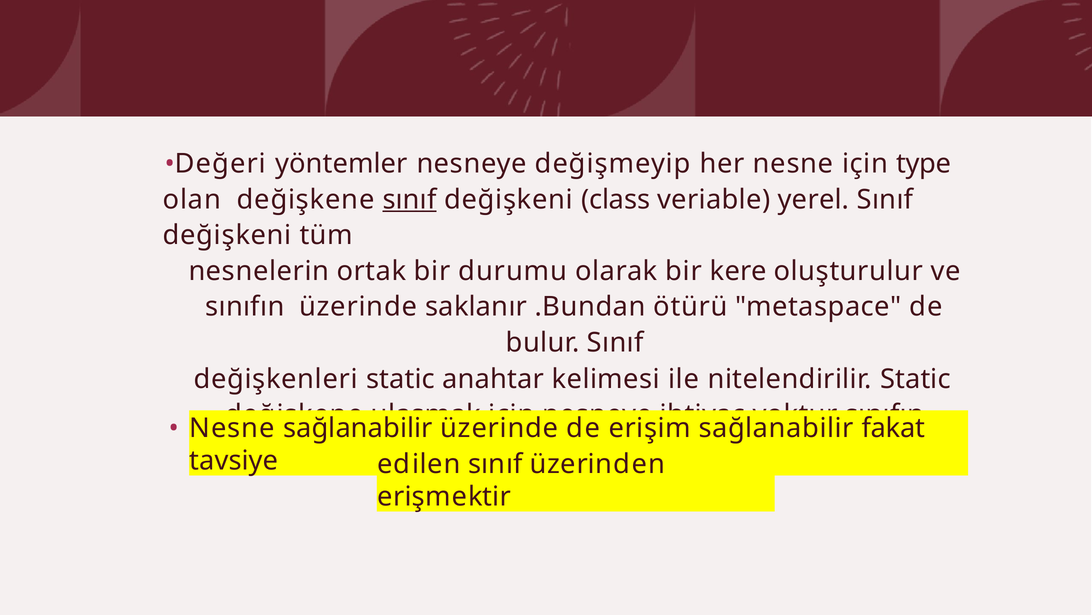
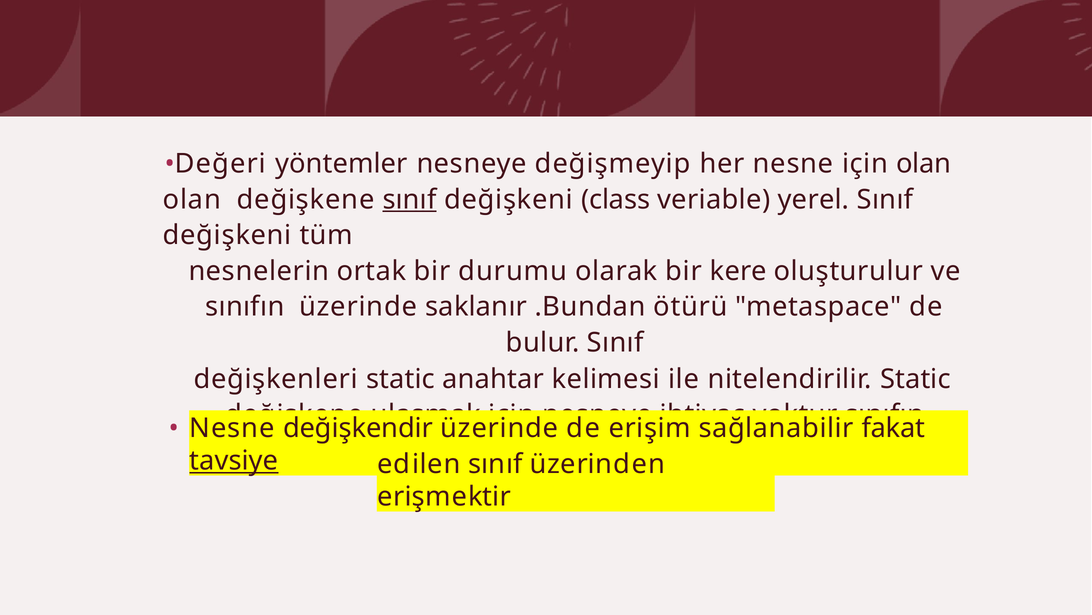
için type: type -> olan (924, 164)
Nesne sağlanabilir: sağlanabilir -> değişkendir (358, 428)
tavsiye underline: none -> present (234, 460)
